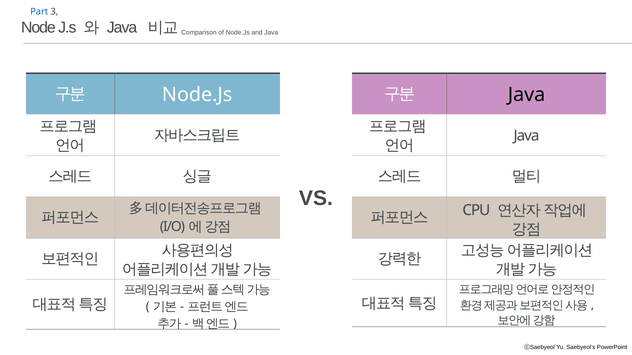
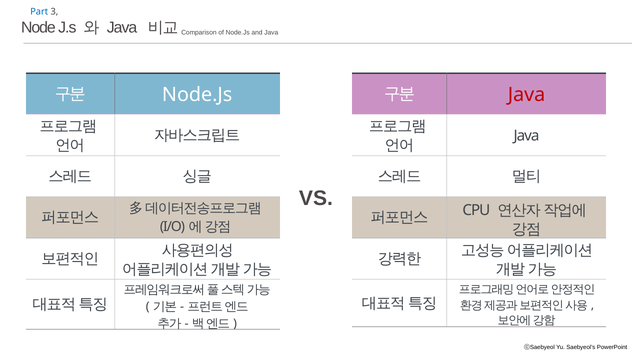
Java colour: black -> red (527, 95)
